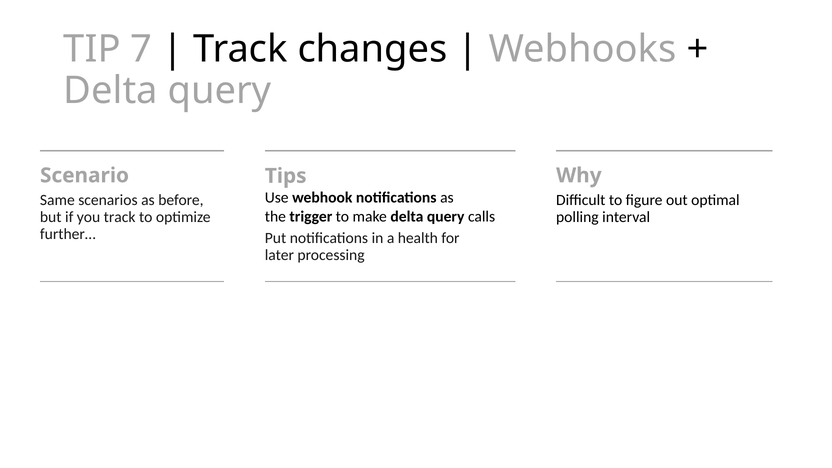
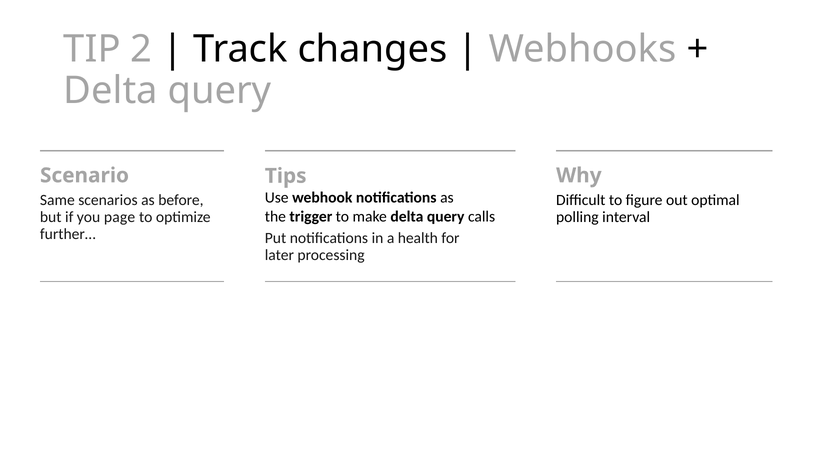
7: 7 -> 2 (141, 49)
you track: track -> page (120, 217)
